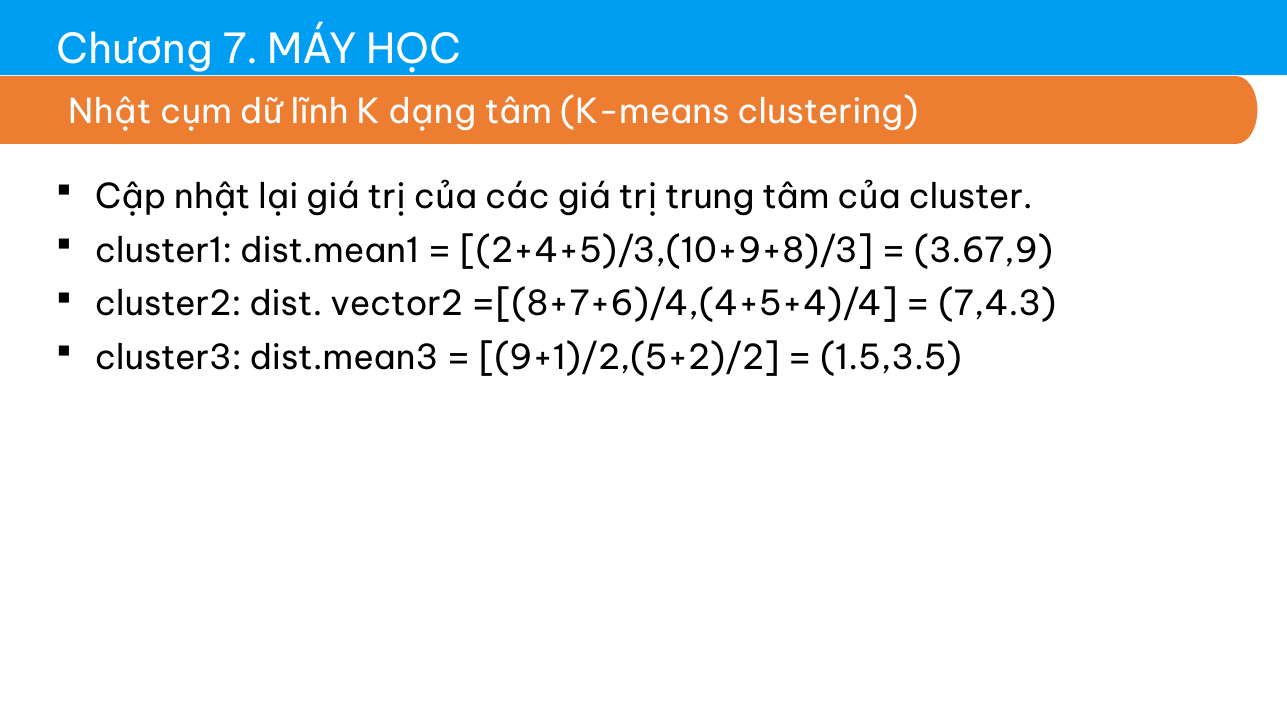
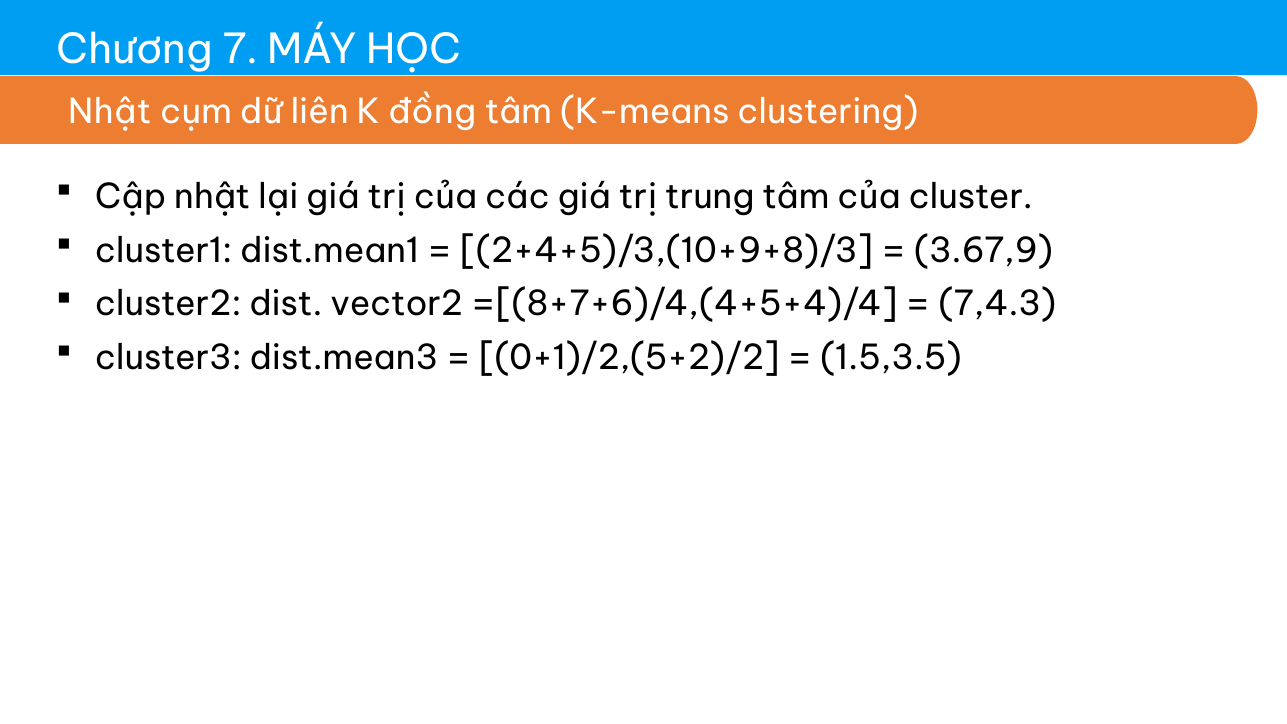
lĩnh: lĩnh -> liên (320, 112)
dạng: dạng -> đồng (432, 112)
9+1)/2,(5+2)/2: 9+1)/2,(5+2)/2 -> 0+1)/2,(5+2)/2 (629, 358)
